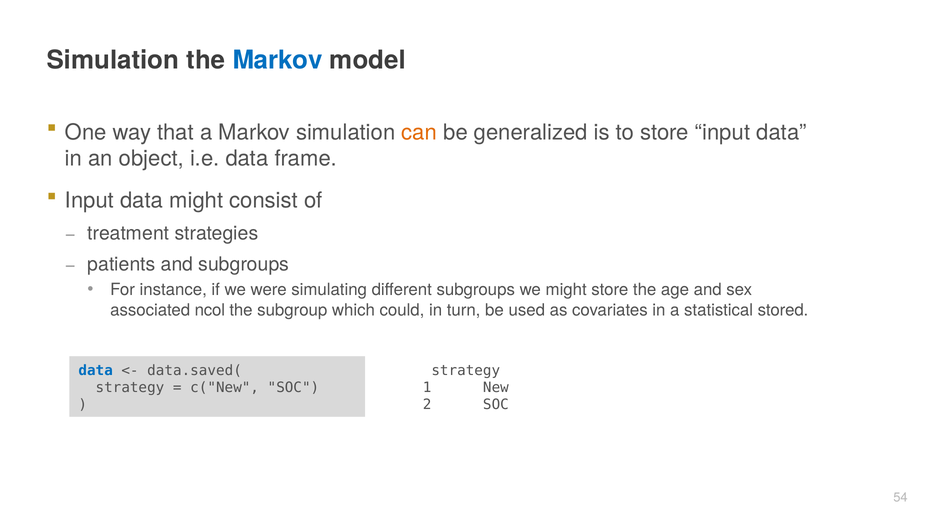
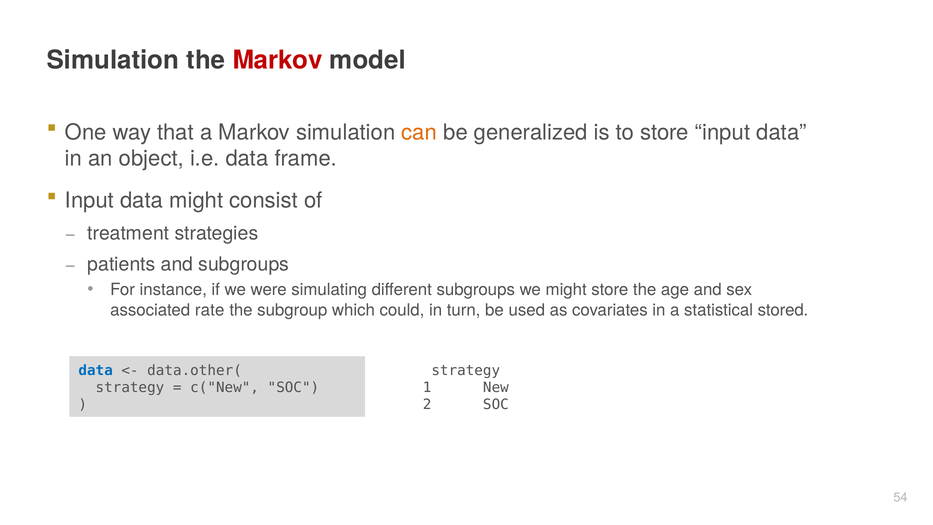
Markov colour: blue -> red (277, 60)
ncol: ncol -> rate (210, 310)
data.saved(: data.saved( -> data.other( (195, 370)
